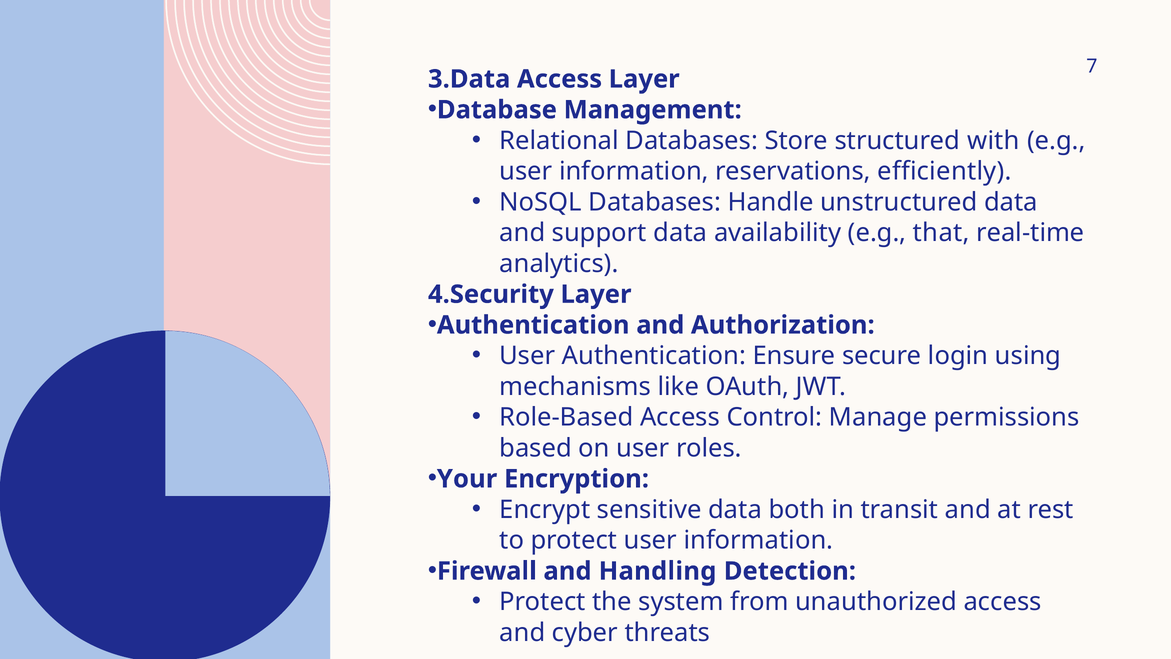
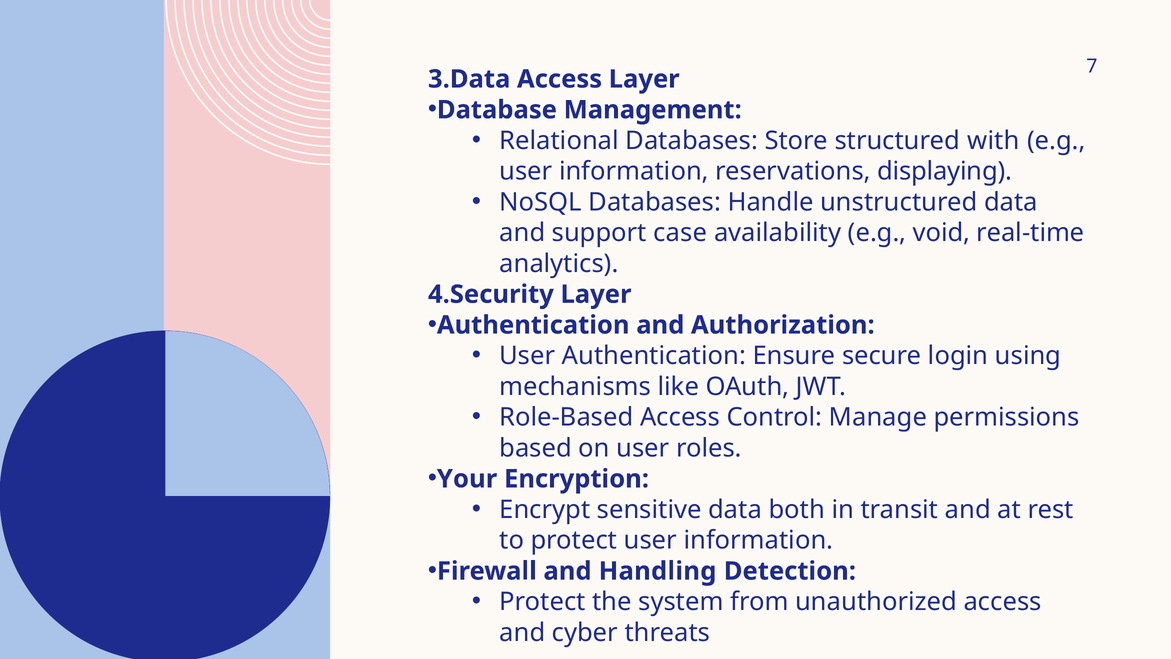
efficiently: efficiently -> displaying (945, 171)
support data: data -> case (680, 233)
that: that -> void (941, 233)
